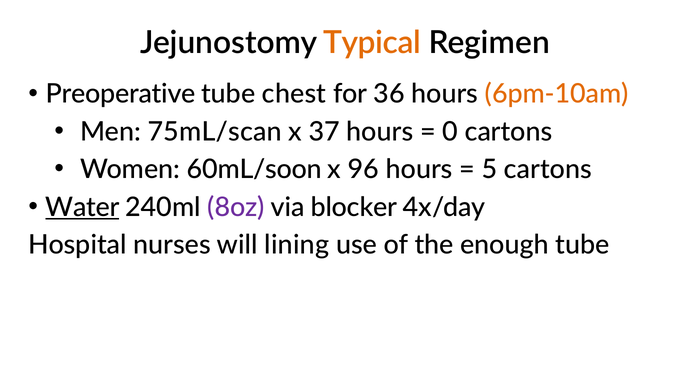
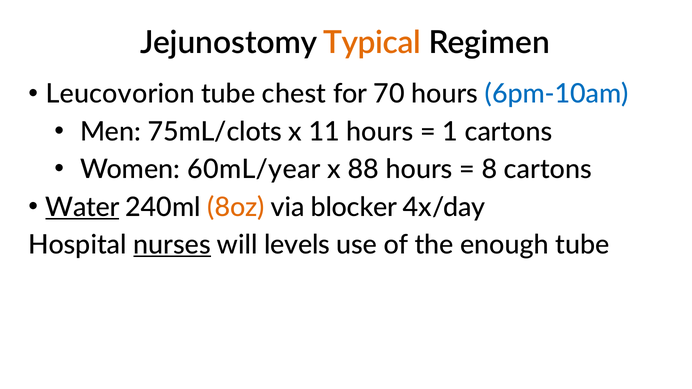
Preoperative: Preoperative -> Leucovorion (120, 94)
36: 36 -> 70 (389, 94)
6pm-10am colour: orange -> blue (557, 94)
75mL/scan: 75mL/scan -> 75mL/clots (215, 132)
37: 37 -> 11 (324, 132)
0: 0 -> 1 (450, 132)
60mL/soon: 60mL/soon -> 60mL/year (254, 170)
96: 96 -> 88 (363, 170)
5: 5 -> 8 (489, 170)
8oz colour: purple -> orange (236, 207)
nurses underline: none -> present (172, 245)
lining: lining -> levels (297, 245)
